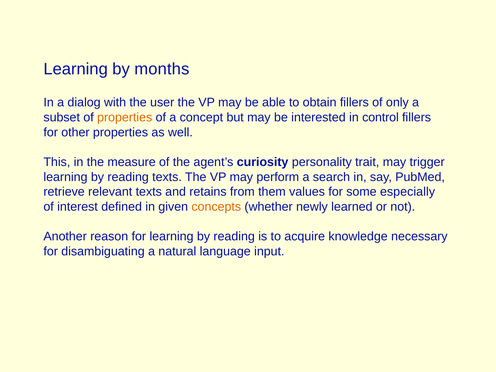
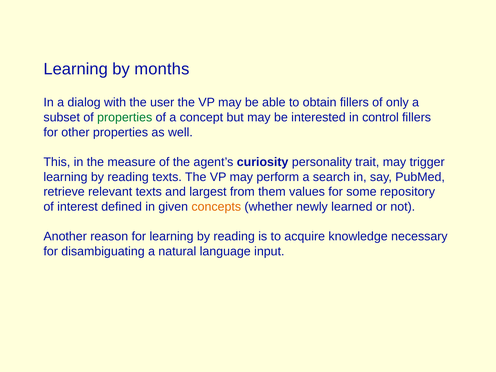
properties colour: orange -> green (125, 117)
retains: retains -> largest (208, 192)
especially: especially -> repository (408, 192)
